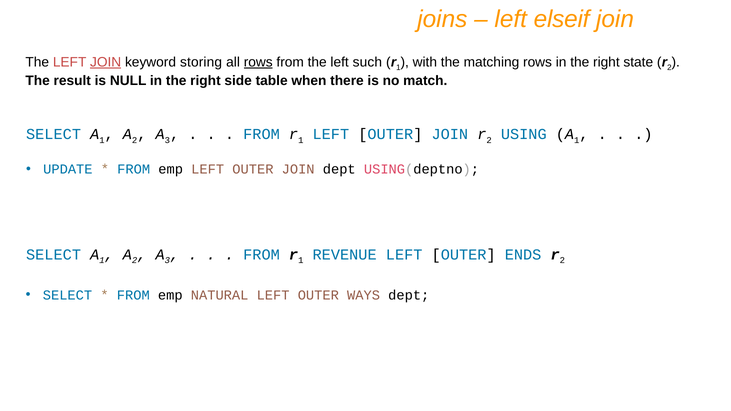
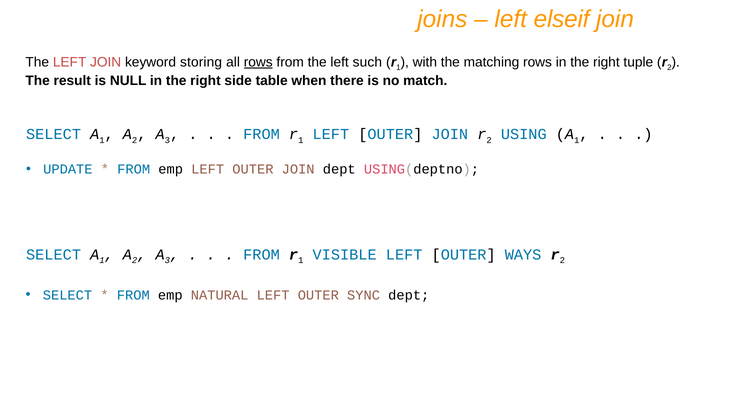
JOIN underline: present -> none (106, 62)
state: state -> tuple (638, 62)
REVENUE: REVENUE -> VISIBLE (345, 255)
ENDS: ENDS -> WAYS (523, 255)
WAYS: WAYS -> SYNC (364, 295)
